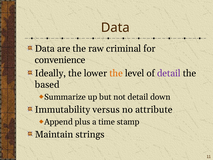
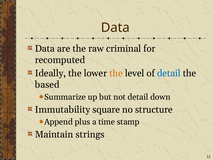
convenience: convenience -> recomputed (60, 60)
detail colour: purple -> blue (169, 73)
versus: versus -> square (106, 109)
attribute: attribute -> structure (154, 109)
